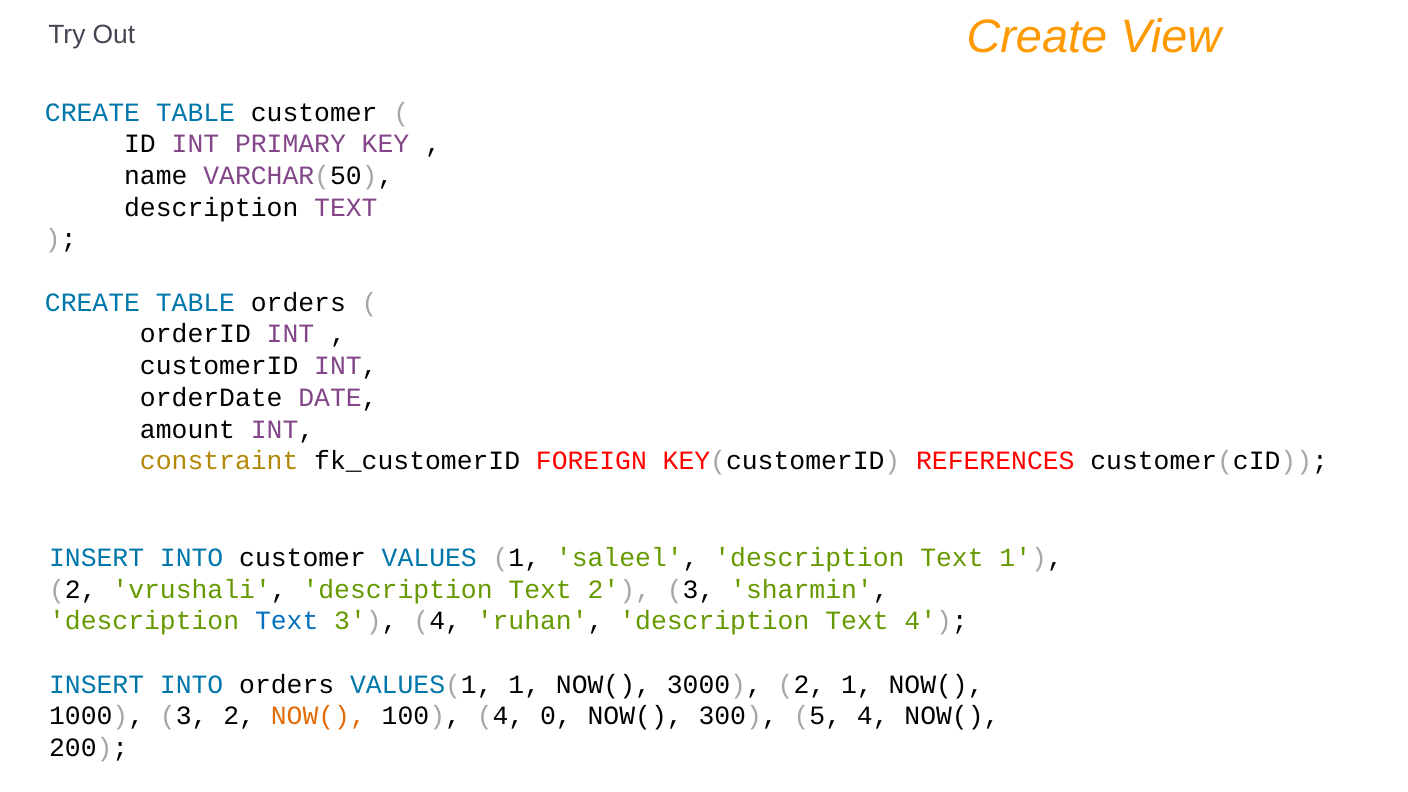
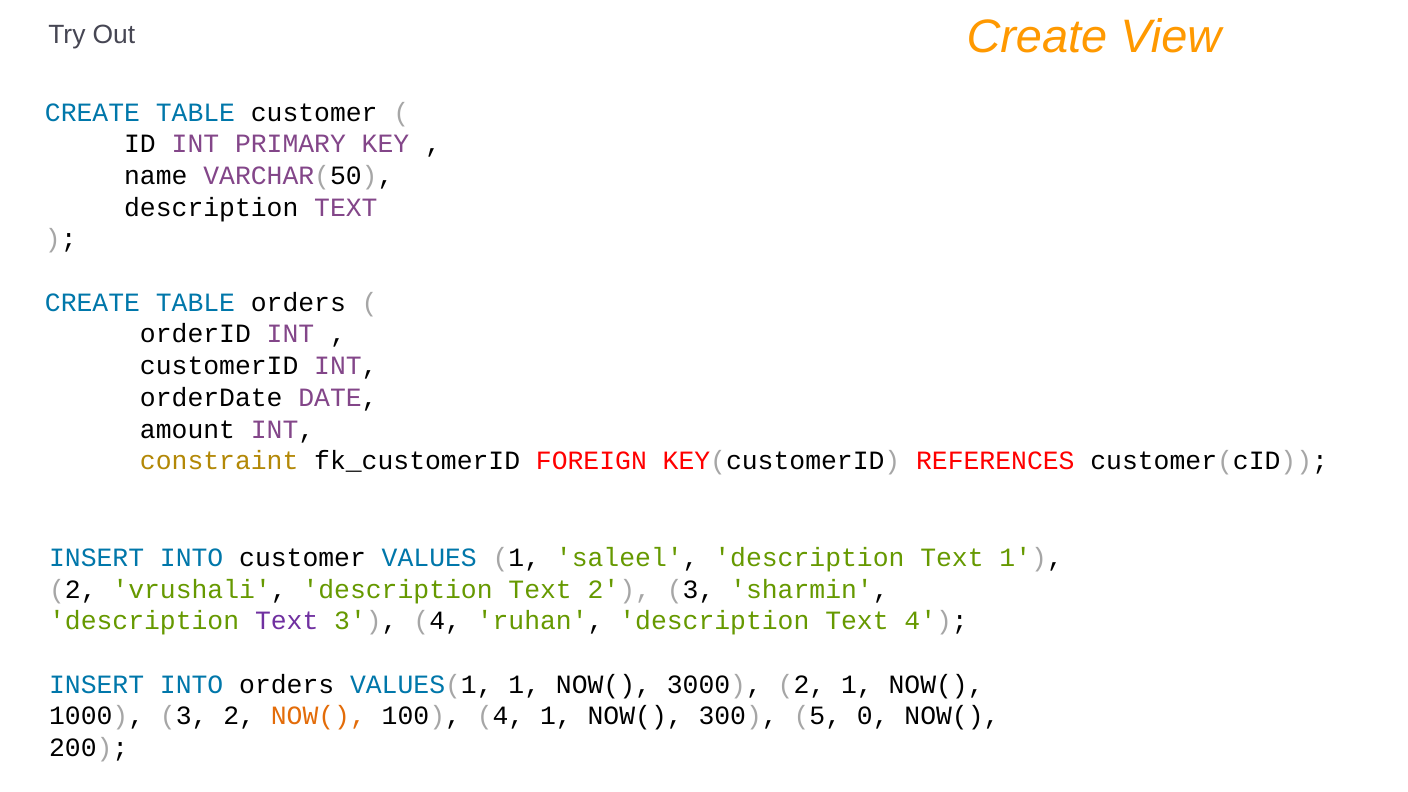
Text colour: blue -> purple (287, 621)
4 0: 0 -> 1 (556, 716)
5 4: 4 -> 0 (873, 716)
